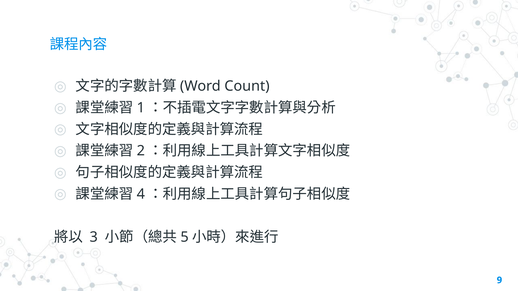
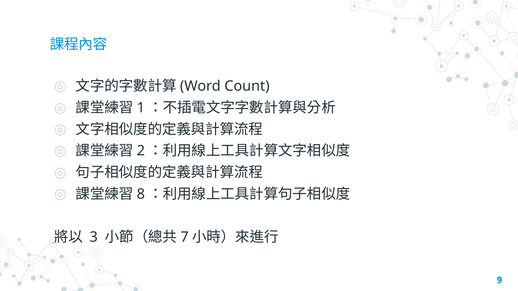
4: 4 -> 8 (141, 194)
5: 5 -> 7 (185, 237)
